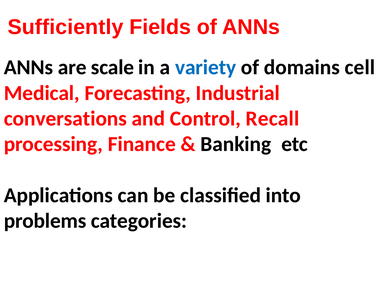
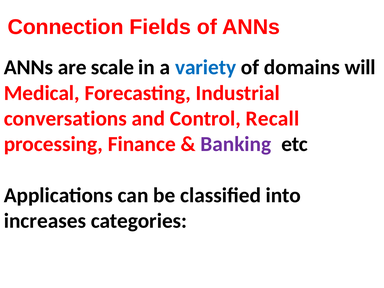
Sufficiently: Sufficiently -> Connection (66, 27)
cell: cell -> will (360, 67)
Banking colour: black -> purple (236, 144)
problems: problems -> increases (45, 221)
